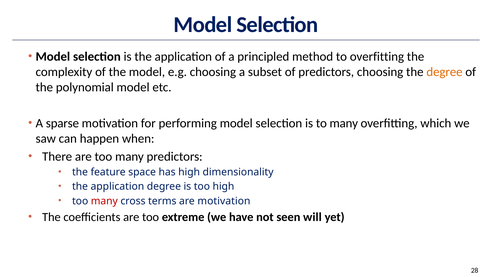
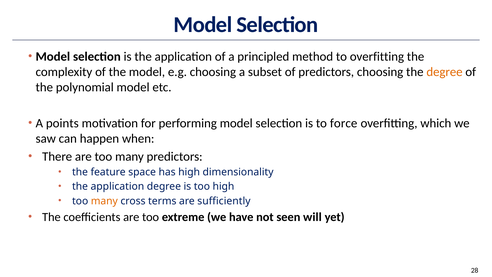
sparse: sparse -> points (62, 123)
to many: many -> force (344, 123)
many colour: red -> orange (104, 201)
are motivation: motivation -> sufficiently (224, 201)
